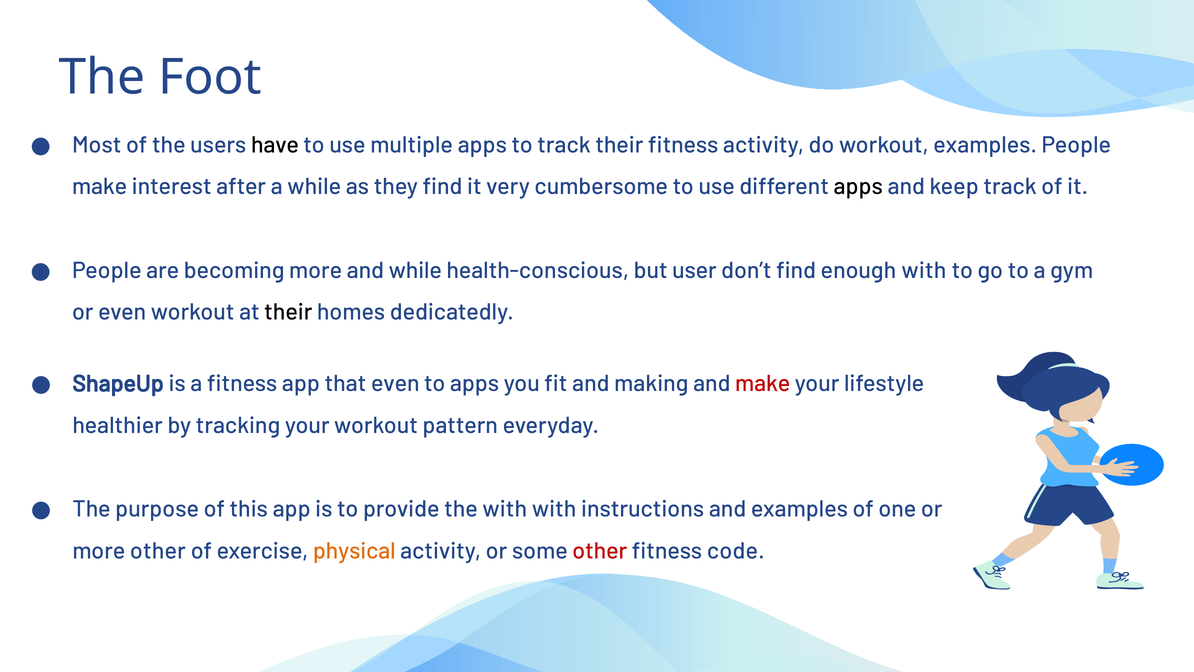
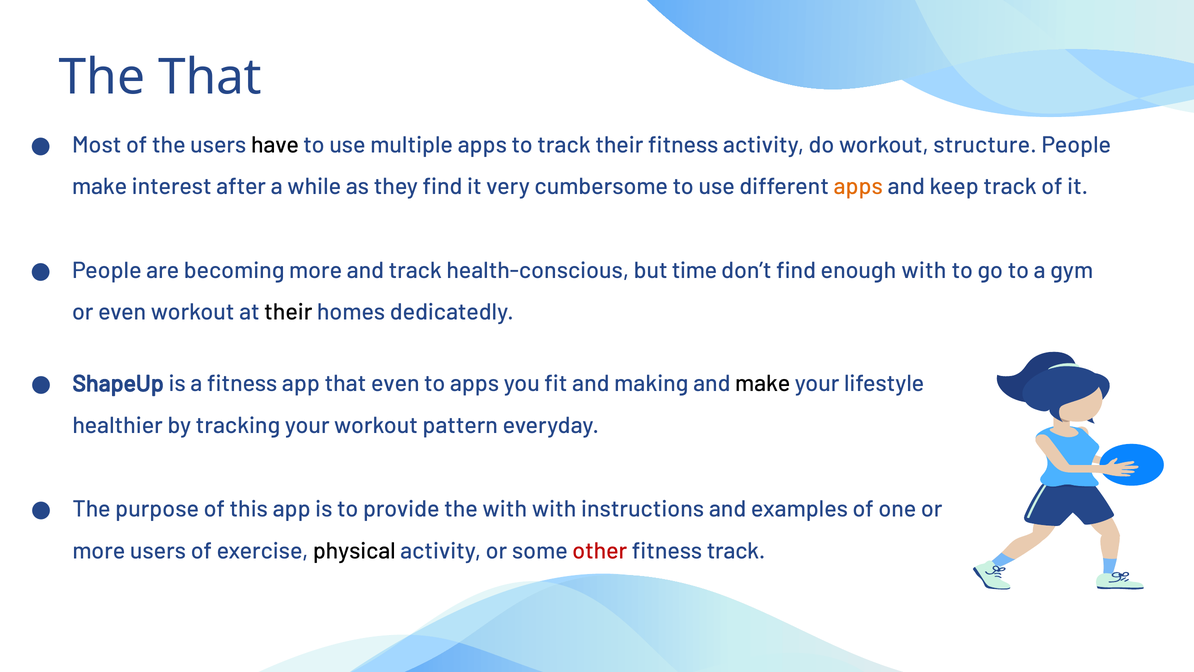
The Foot: Foot -> That (210, 77)
workout examples: examples -> structure (985, 145)
apps colour: black -> orange (858, 187)
and while: while -> track (415, 270)
user: user -> time (694, 270)
make colour: red -> black (763, 383)
more other: other -> users (158, 551)
physical colour: orange -> black (354, 551)
fitness code: code -> track (736, 551)
